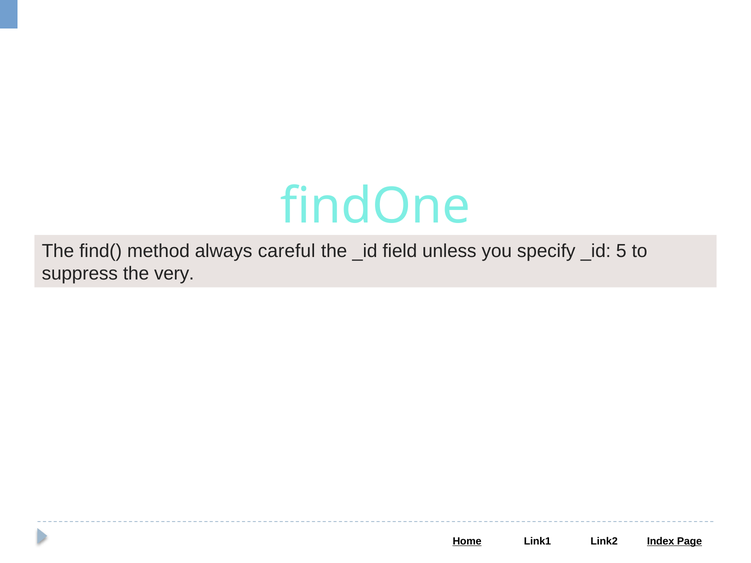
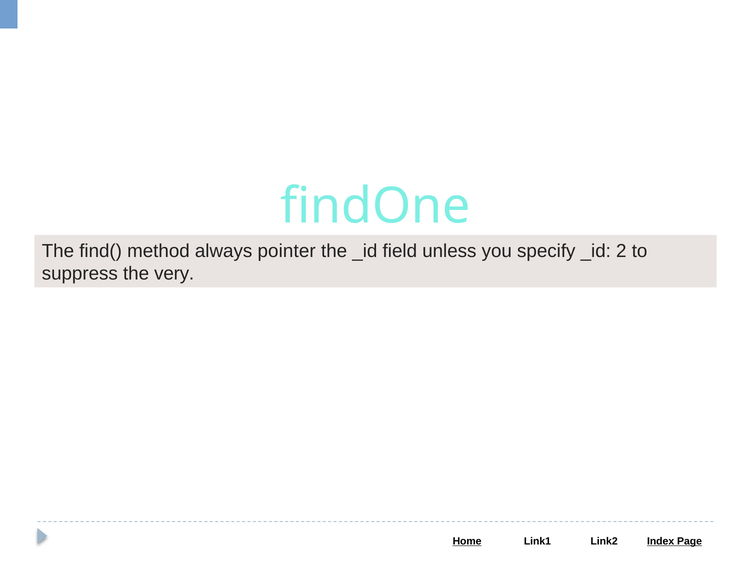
careful: careful -> pointer (287, 251)
5: 5 -> 2 (621, 251)
